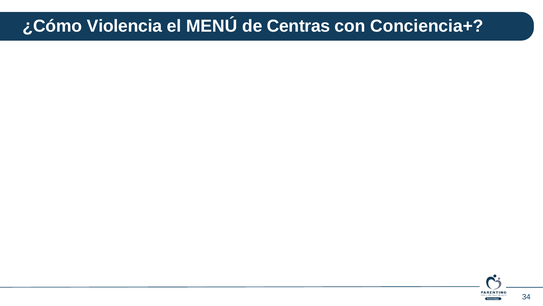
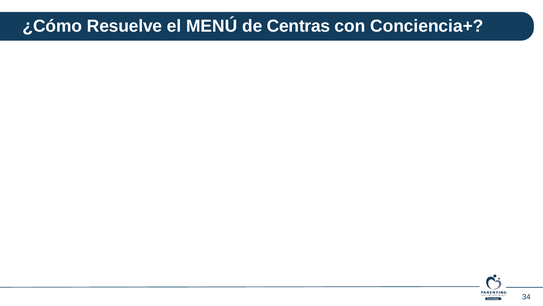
Violencia: Violencia -> Resuelve (125, 26)
